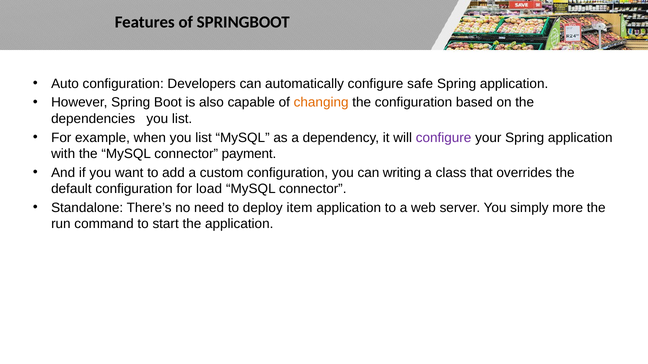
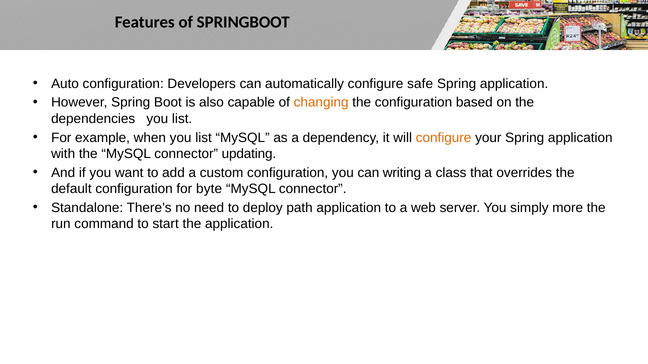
configure colour: purple -> orange (444, 138)
payment: payment -> updating (249, 154)
load: load -> byte (209, 189)
item: item -> path (300, 208)
